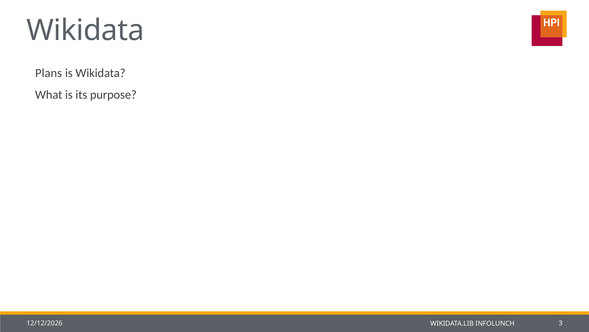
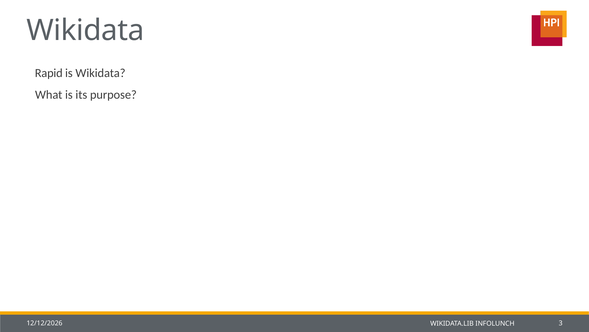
Plans: Plans -> Rapid (49, 73)
